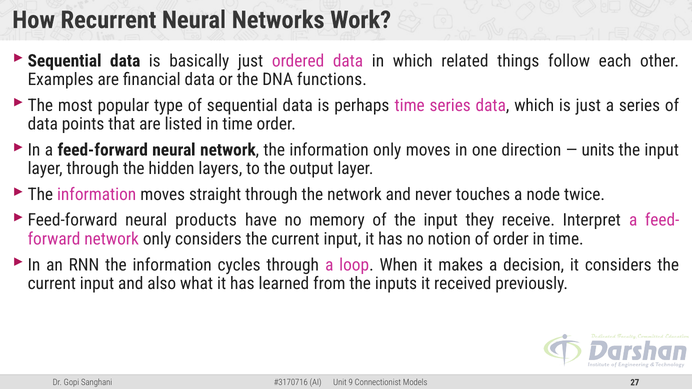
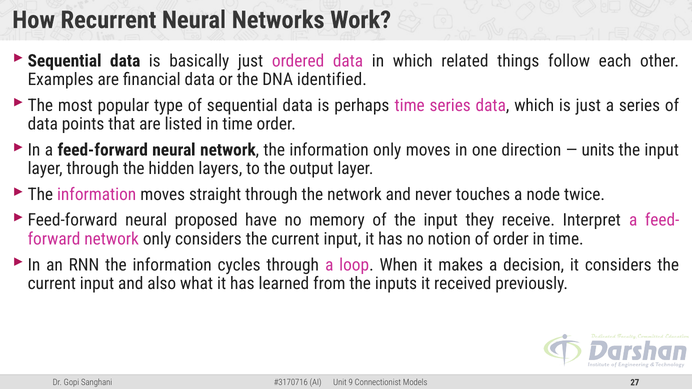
functions: functions -> identified (332, 80)
products: products -> proposed (206, 220)
